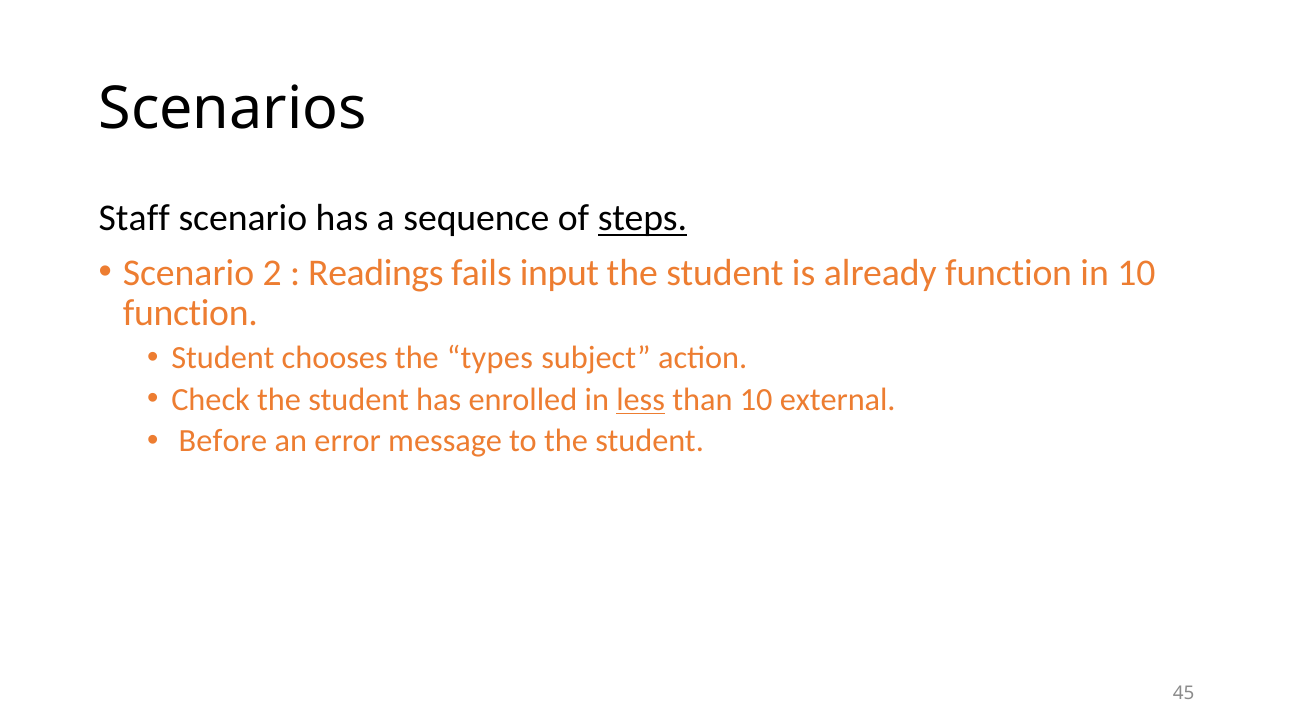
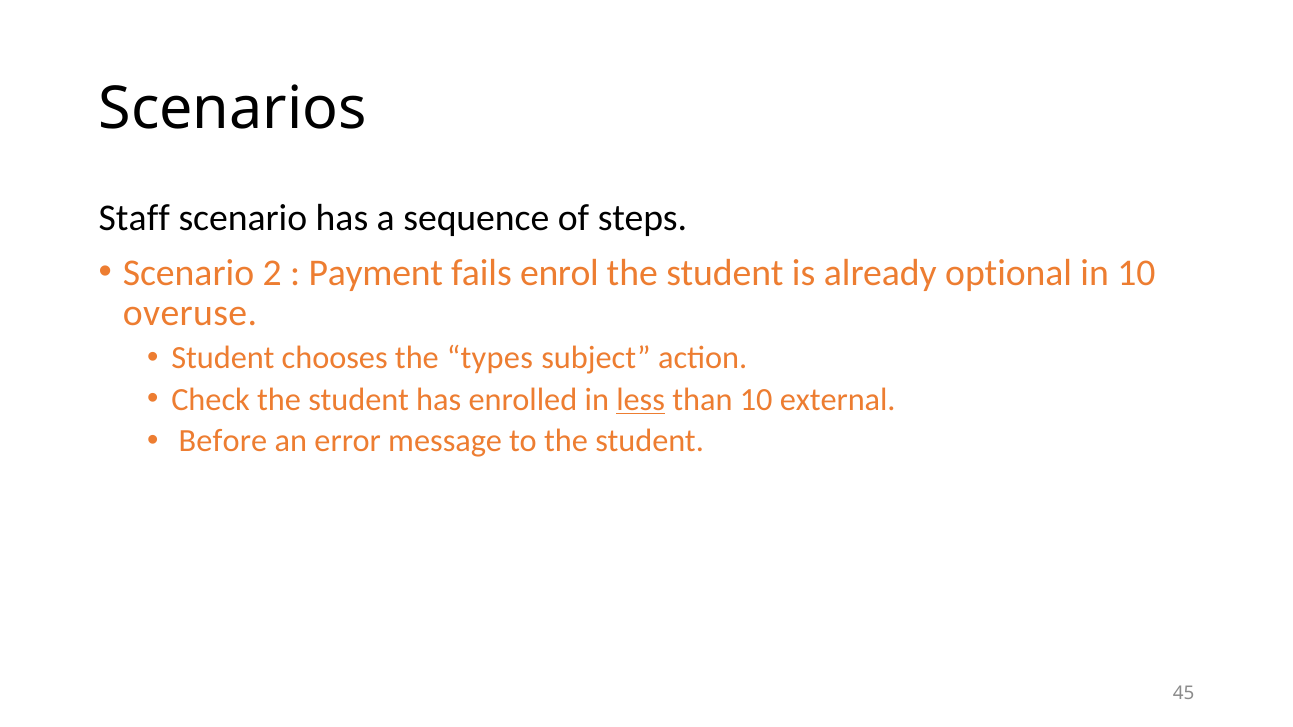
steps underline: present -> none (642, 219)
Readings: Readings -> Payment (376, 273)
input: input -> enrol (559, 273)
already function: function -> optional (1009, 273)
function: function -> overuse (190, 314)
